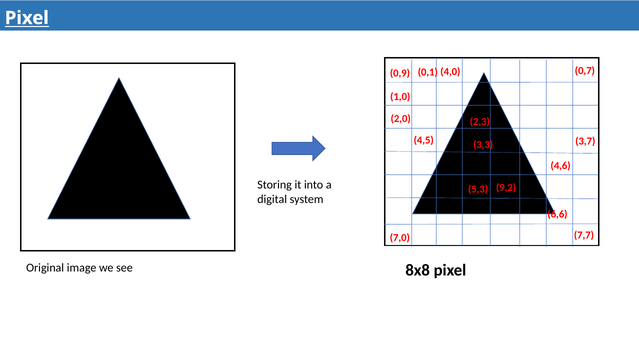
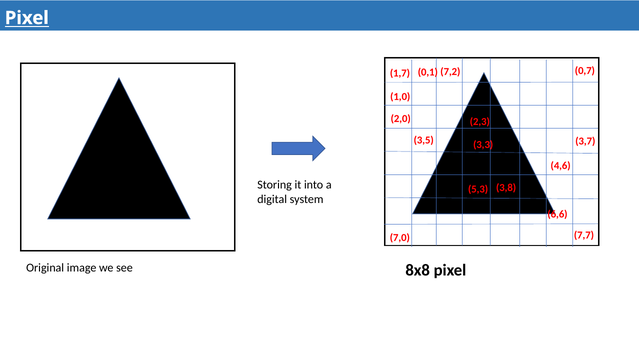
4,0: 4,0 -> 7,2 (450, 72)
0,9: 0,9 -> 1,7 (400, 73)
4,5: 4,5 -> 3,5 (424, 140)
9,2: 9,2 -> 3,8 (506, 187)
